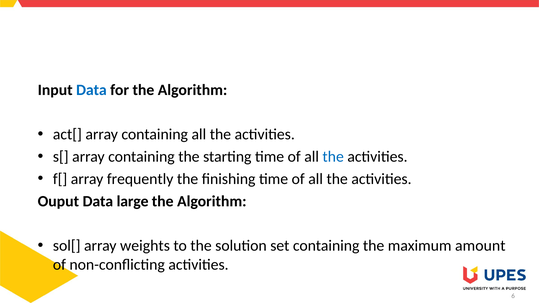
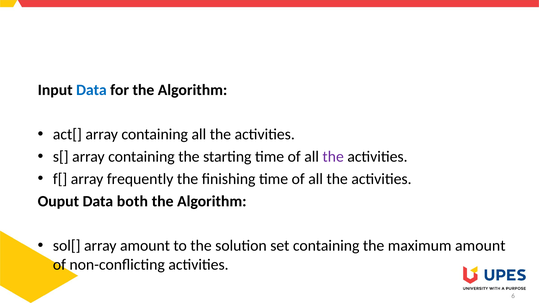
the colour: blue -> purple (333, 157)
large: large -> both (132, 201)
array weights: weights -> amount (145, 246)
